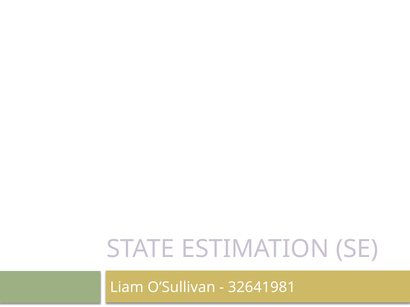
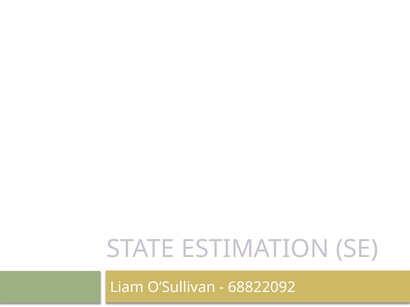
32641981: 32641981 -> 68822092 (262, 288)
